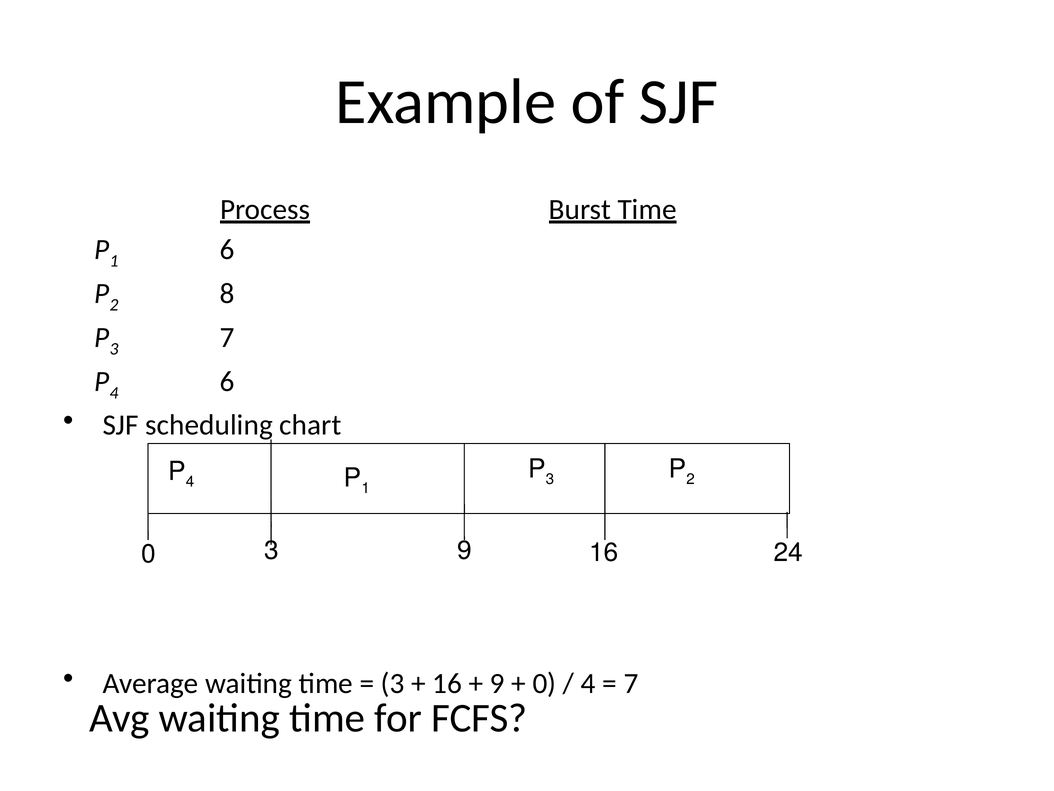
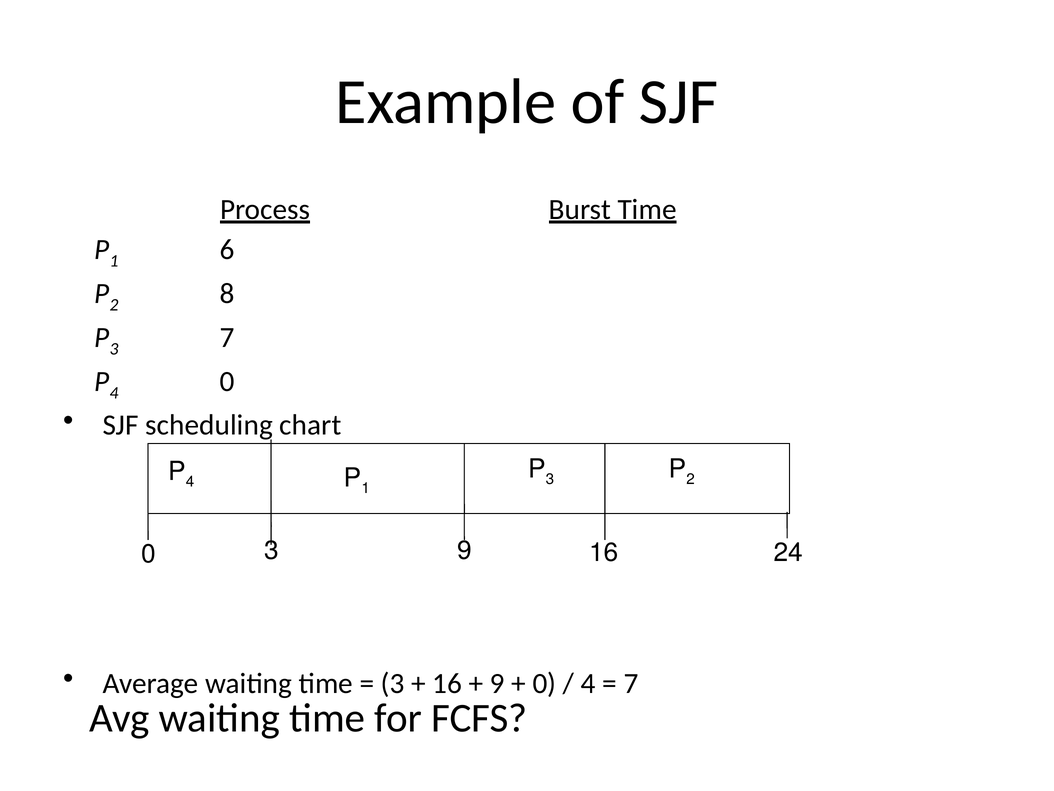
5.0 6: 6 -> 0 (227, 381)
